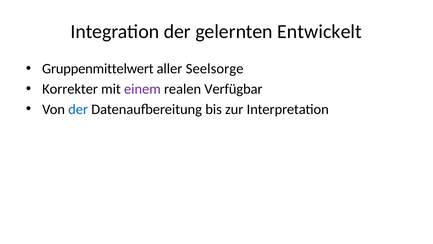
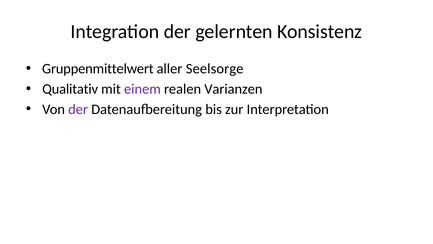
Entwickelt: Entwickelt -> Konsistenz (320, 31)
Korrekter: Korrekter -> Qualitativ (70, 89)
Verfügbar: Verfügbar -> Varianzen (233, 89)
der colour: blue -> purple (78, 109)
